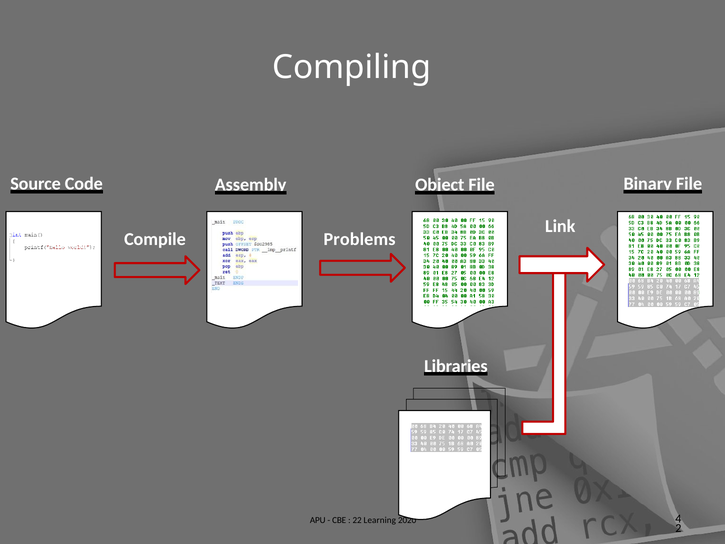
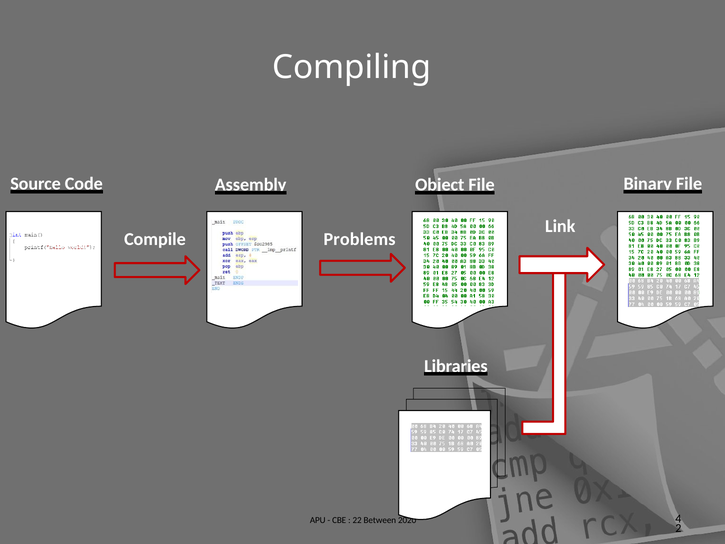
Learning: Learning -> Between (380, 520)
